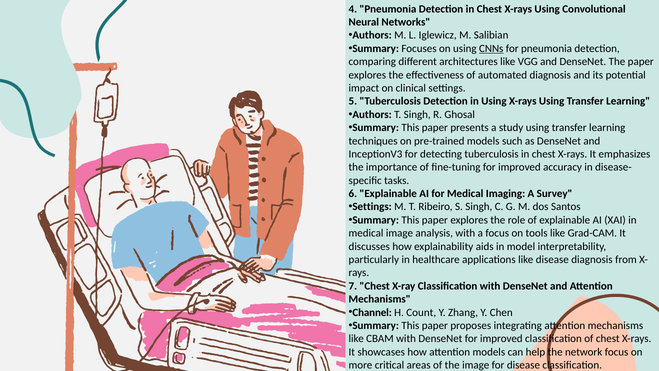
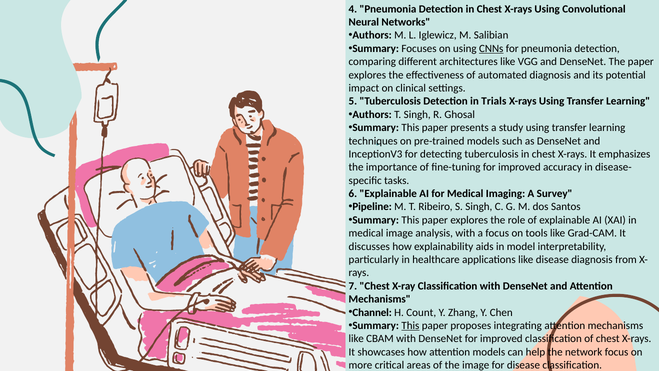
in Using: Using -> Trials (494, 101)
Settings: Settings -> Pipeline (372, 207)
This underline: none -> present (410, 325)
